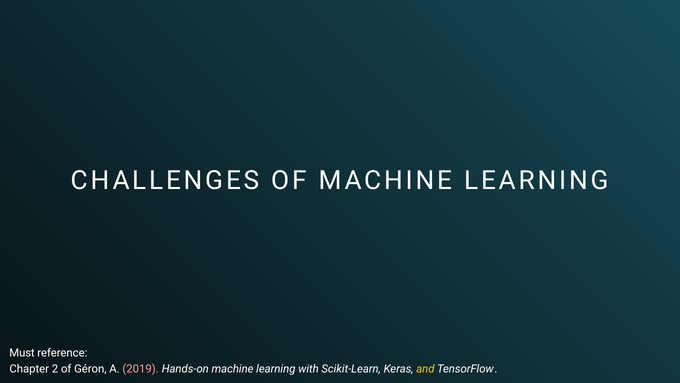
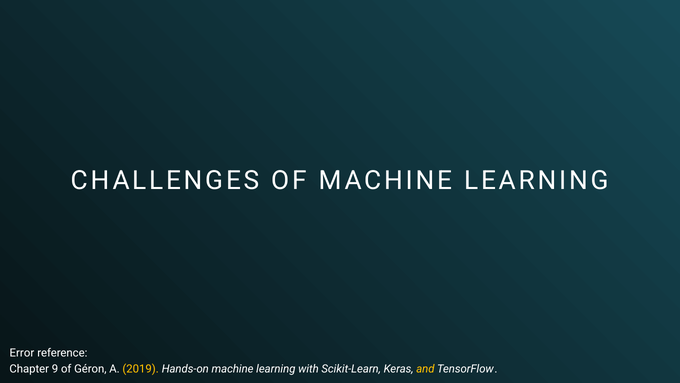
Must: Must -> Error (22, 353)
2: 2 -> 9 (55, 369)
2019 colour: pink -> yellow (141, 369)
